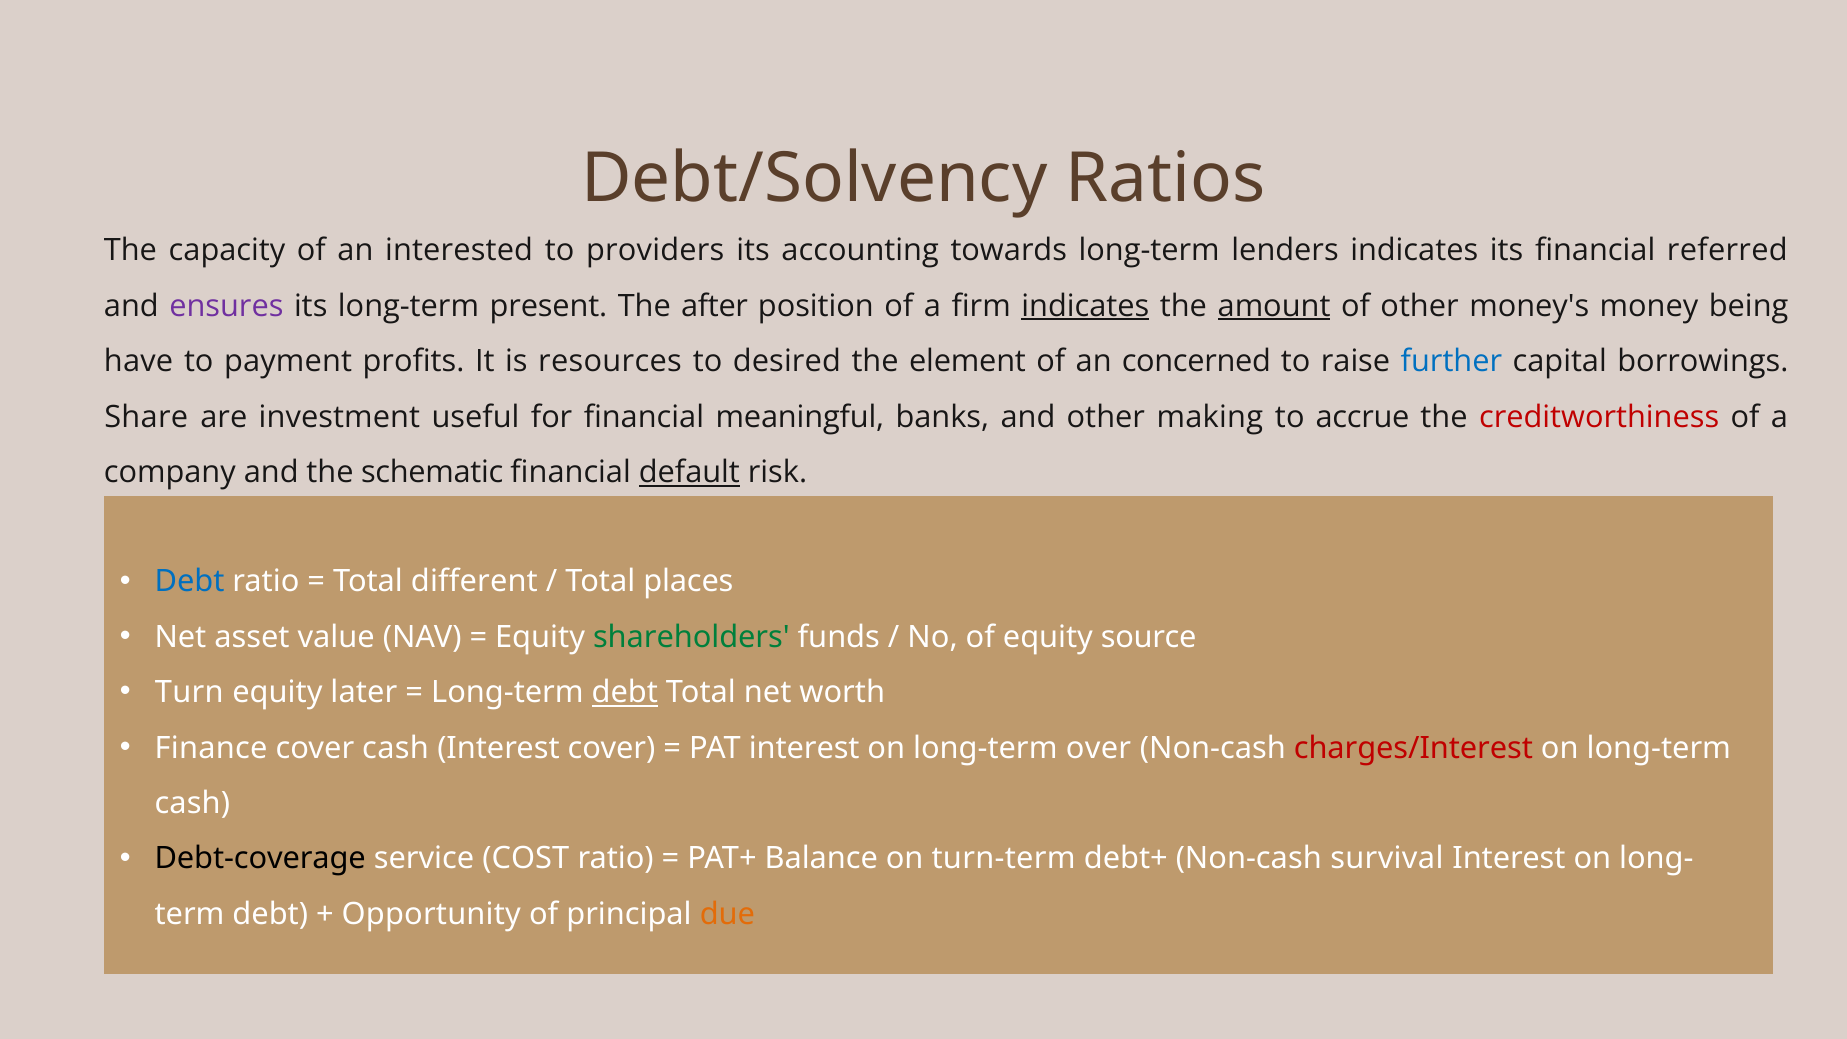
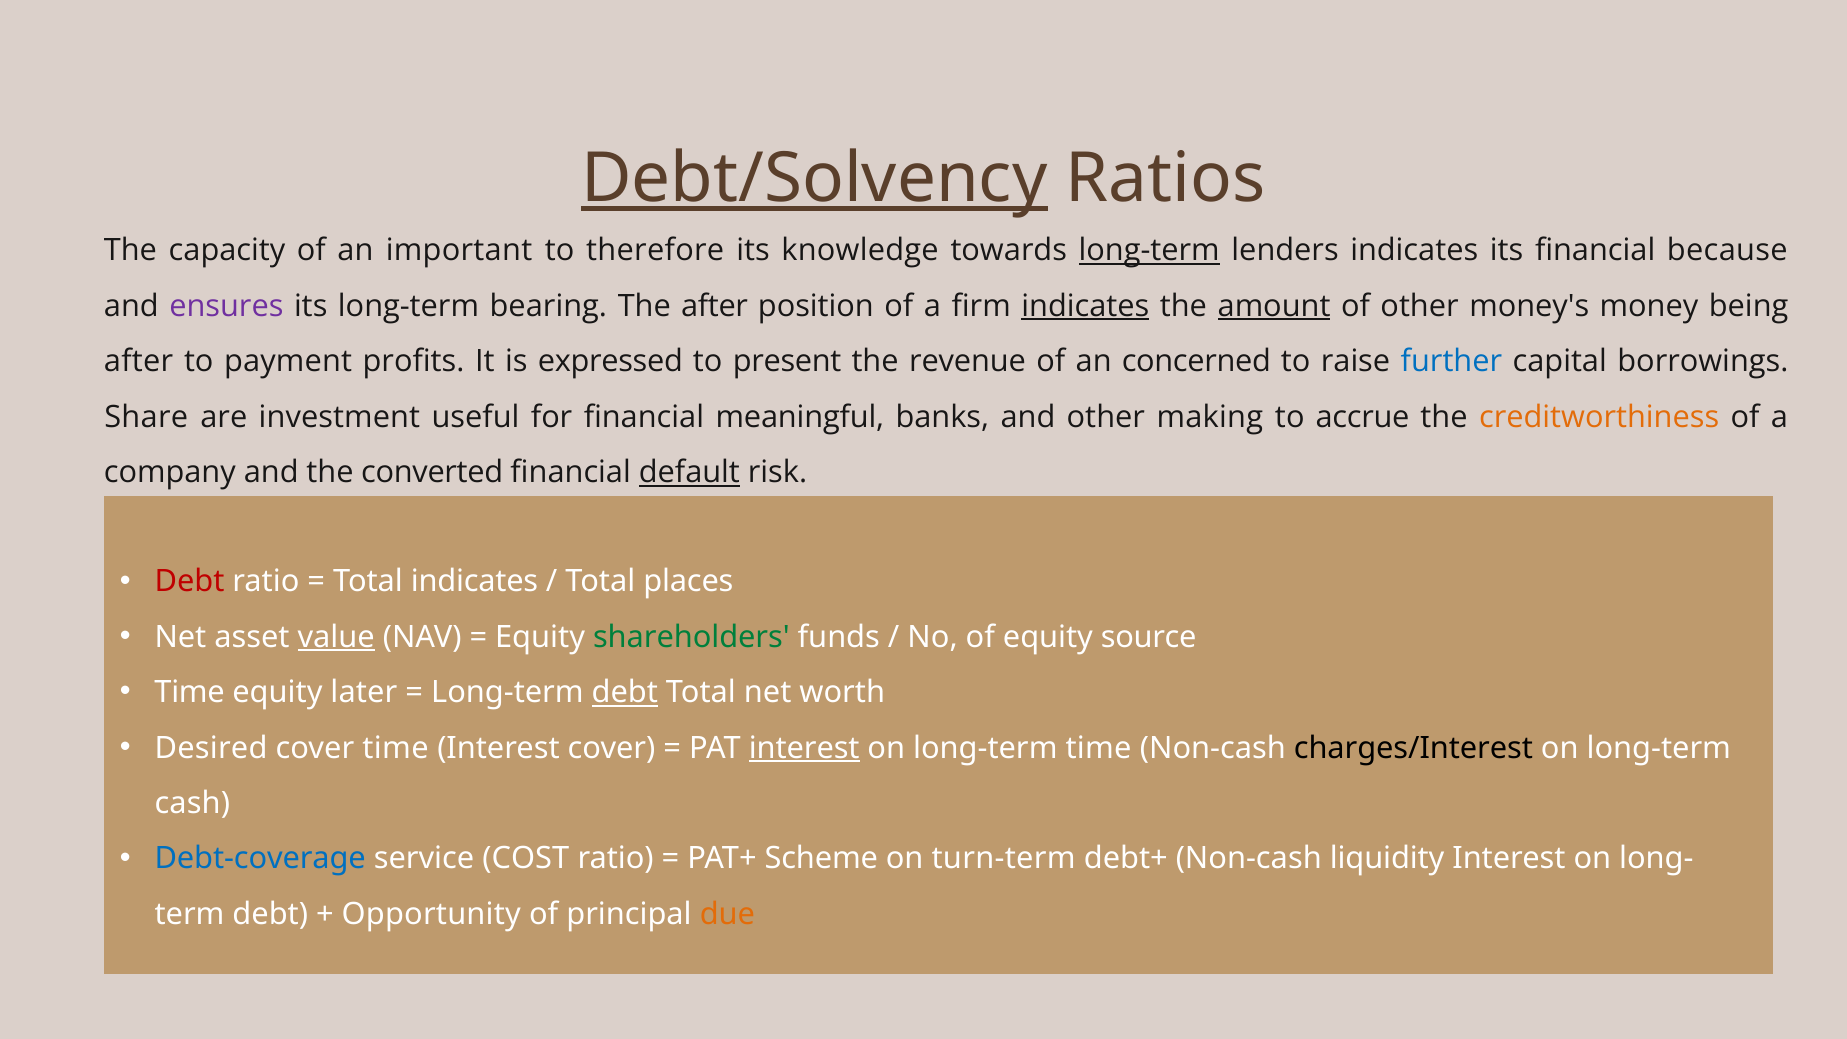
Debt/Solvency underline: none -> present (814, 179)
interested: interested -> important (459, 251)
providers: providers -> therefore (655, 251)
accounting: accounting -> knowledge (860, 251)
long-term underline: none -> present (1149, 251)
referred: referred -> because (1727, 251)
present: present -> bearing (548, 306)
have: have -> after (139, 362)
resources: resources -> expressed (610, 362)
desired: desired -> present (787, 362)
element: element -> revenue (967, 362)
creditworthiness colour: red -> orange (1599, 417)
schematic: schematic -> converted (432, 472)
Debt colour: blue -> red (190, 582)
Total different: different -> indicates (475, 582)
value underline: none -> present (336, 637)
Turn: Turn -> Time (190, 692)
Finance: Finance -> Desired (211, 748)
cover cash: cash -> time (396, 748)
interest underline: none -> present (804, 748)
long-term over: over -> time (1099, 748)
charges/Interest colour: red -> black (1413, 748)
Debt-coverage colour: black -> blue (260, 859)
Balance: Balance -> Scheme (821, 859)
survival: survival -> liquidity (1387, 859)
